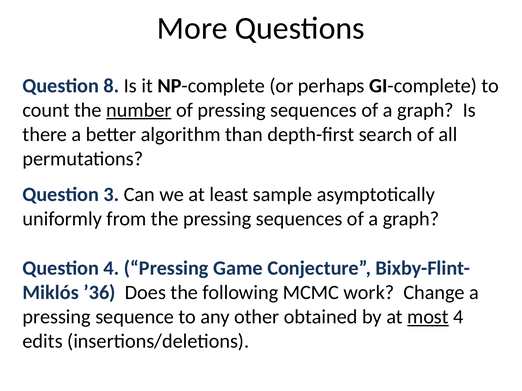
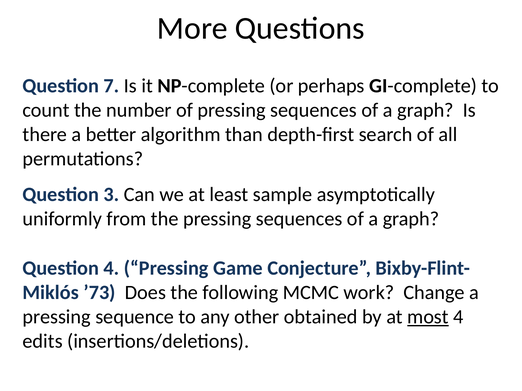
8: 8 -> 7 (111, 86)
number underline: present -> none (139, 110)
’36: ’36 -> ’73 (100, 293)
